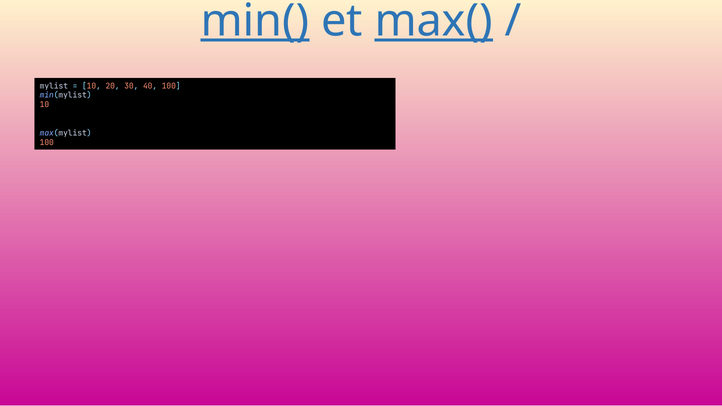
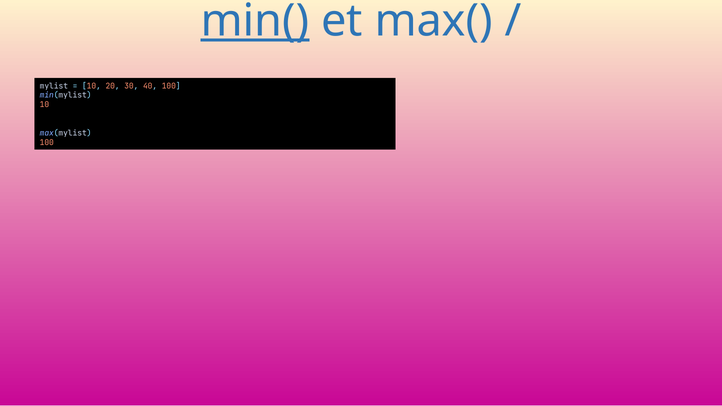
max( underline: present -> none (434, 21)
